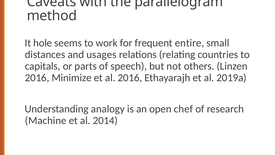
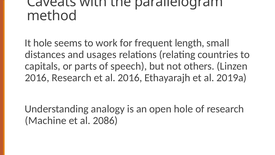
entire: entire -> length (190, 43)
2016 Minimize: Minimize -> Research (72, 78)
open chef: chef -> hole (183, 109)
2014: 2014 -> 2086 (105, 120)
